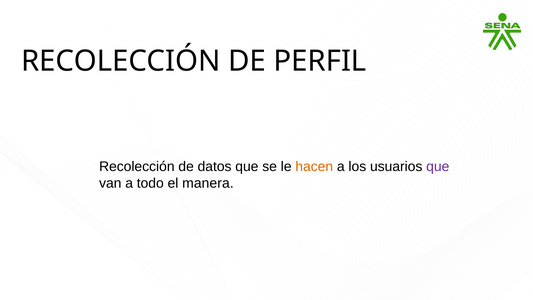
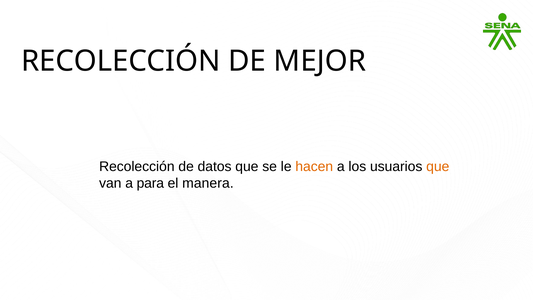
PERFIL: PERFIL -> MEJOR (320, 61)
que colour: purple -> orange (438, 167)
todo: todo -> para (150, 183)
